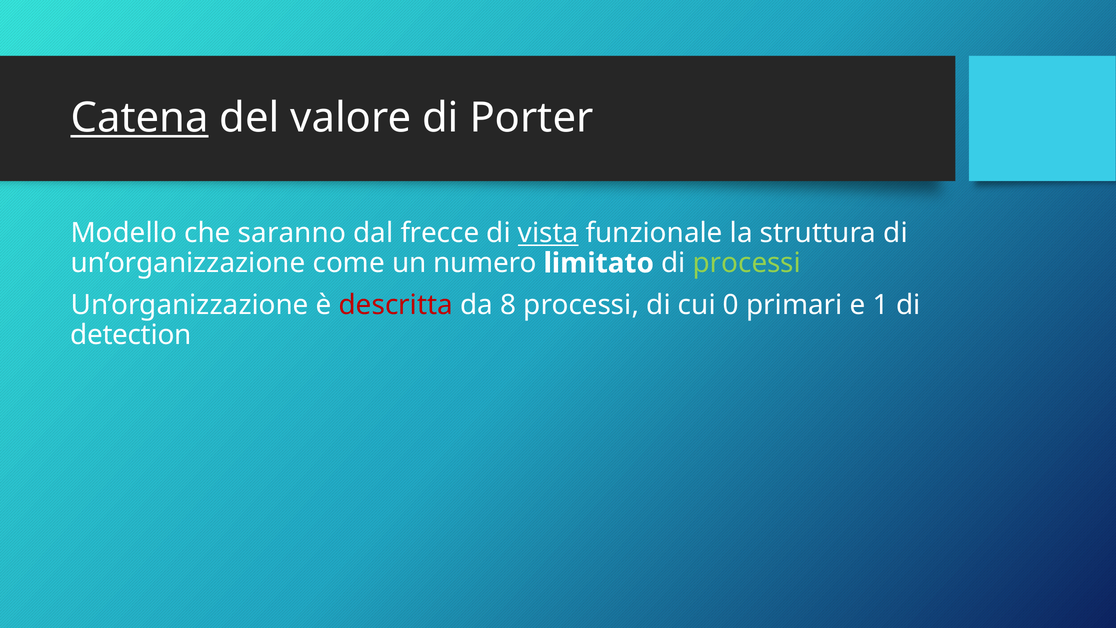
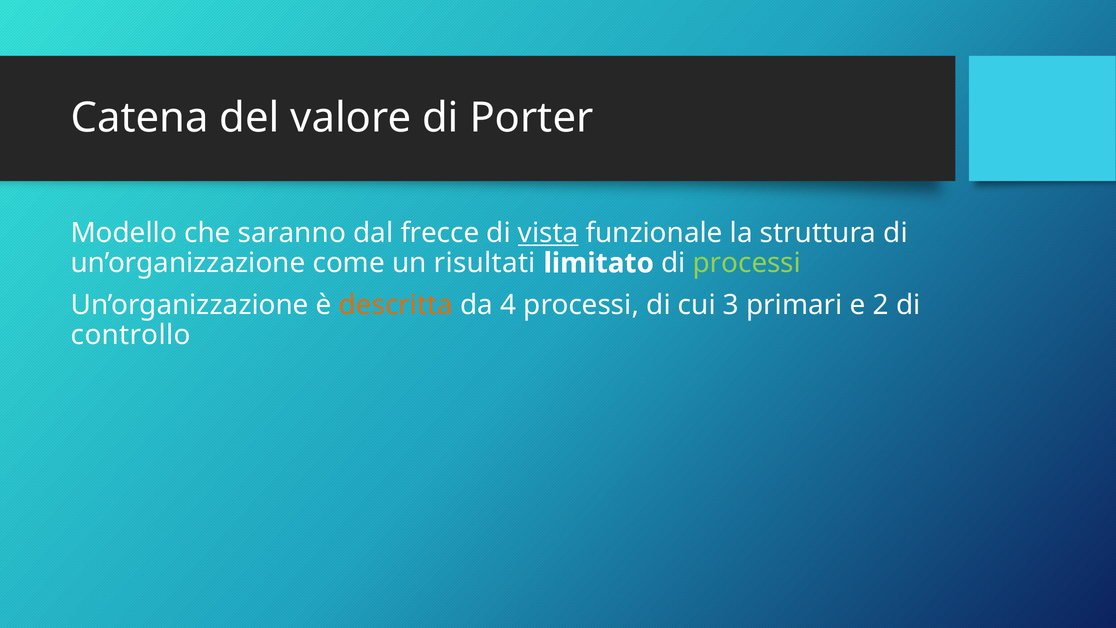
Catena underline: present -> none (140, 118)
numero: numero -> risultati (485, 263)
descritta colour: red -> orange (396, 305)
8: 8 -> 4 (508, 305)
0: 0 -> 3 (731, 305)
1: 1 -> 2 (881, 305)
detection: detection -> controllo (131, 335)
